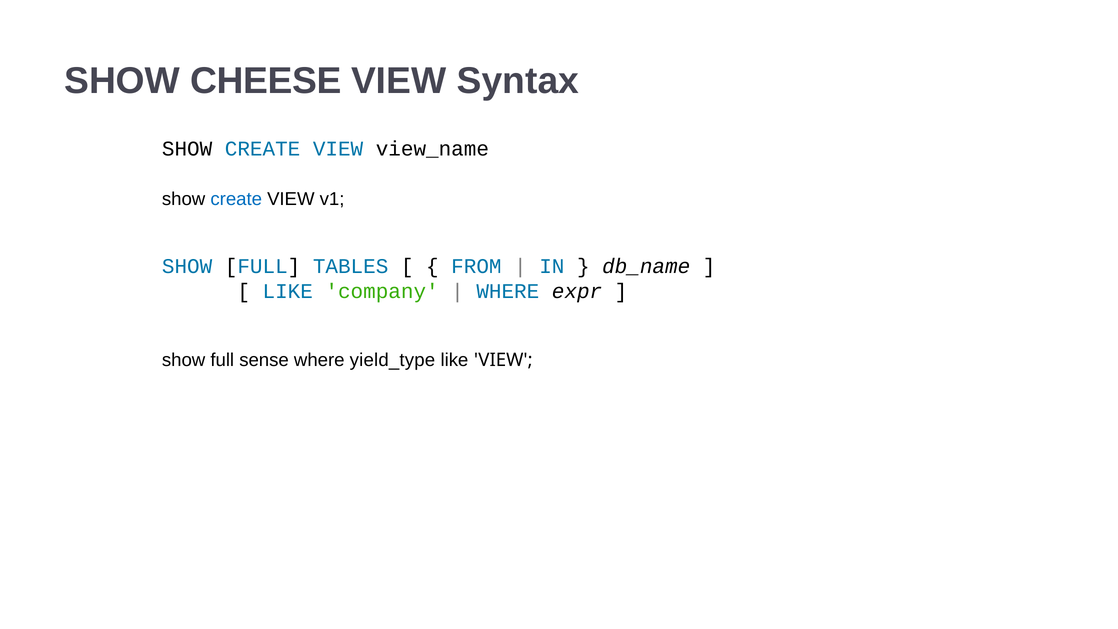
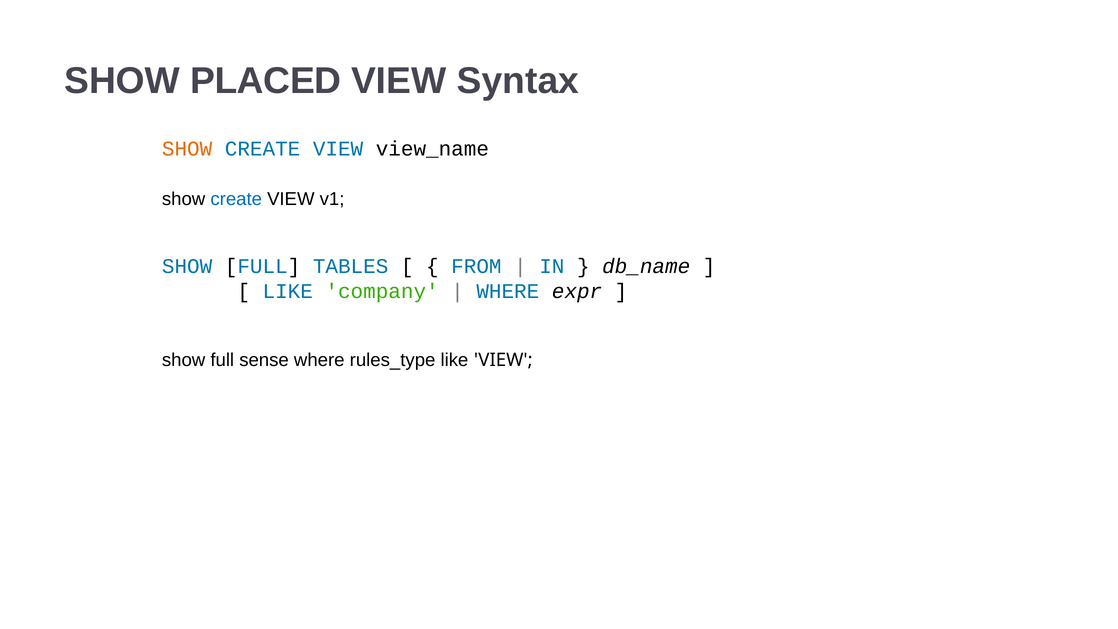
CHEESE: CHEESE -> PLACED (266, 81)
SHOW colour: black -> orange (187, 149)
yield_type: yield_type -> rules_type (393, 360)
